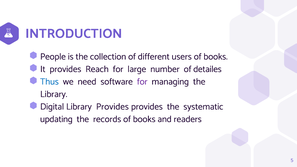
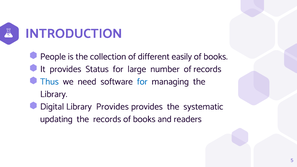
users: users -> easily (182, 57)
Reach: Reach -> Status (97, 69)
of detailes: detailes -> records (207, 69)
for colour: purple -> blue (142, 82)
